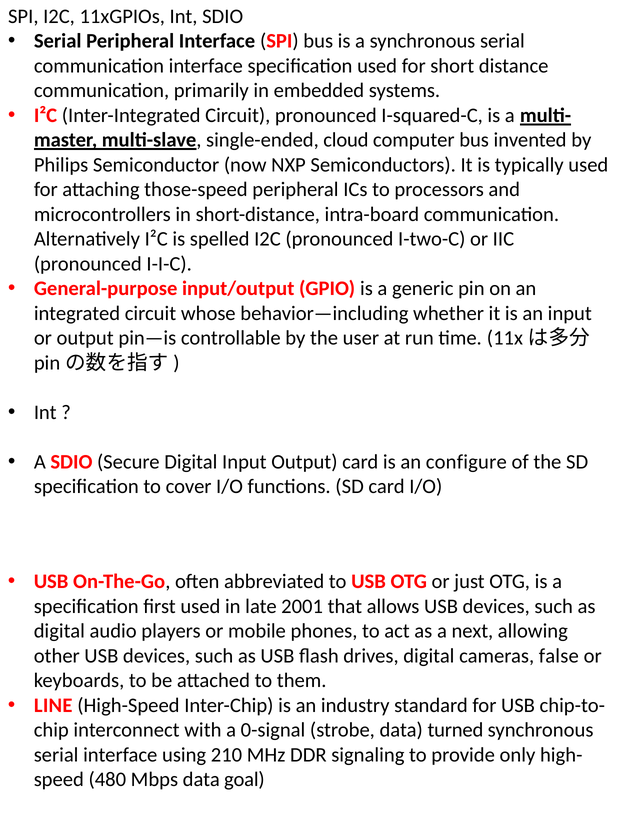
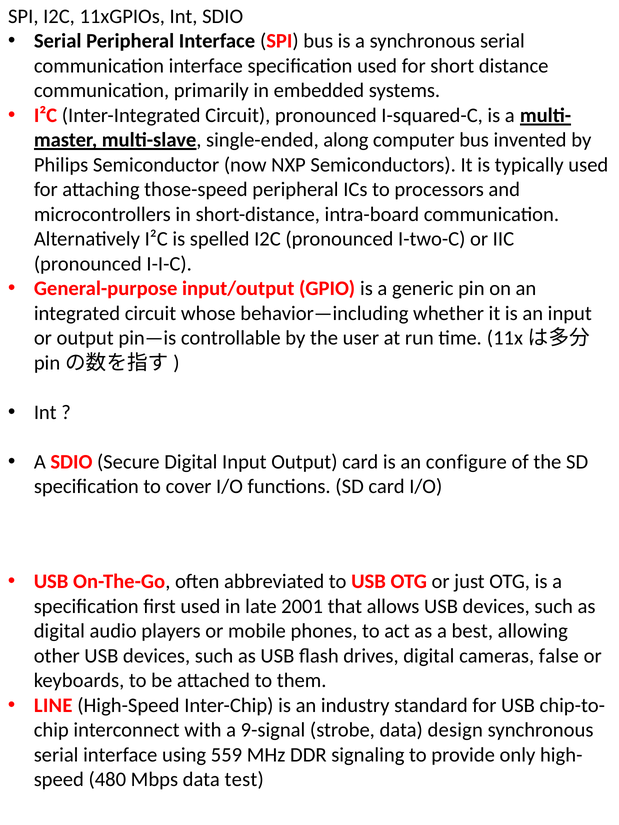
cloud: cloud -> along (346, 140)
next: next -> best (472, 631)
0-signal: 0-signal -> 9-signal (273, 730)
turned: turned -> design (455, 730)
210: 210 -> 559 (226, 755)
goal: goal -> test (244, 780)
